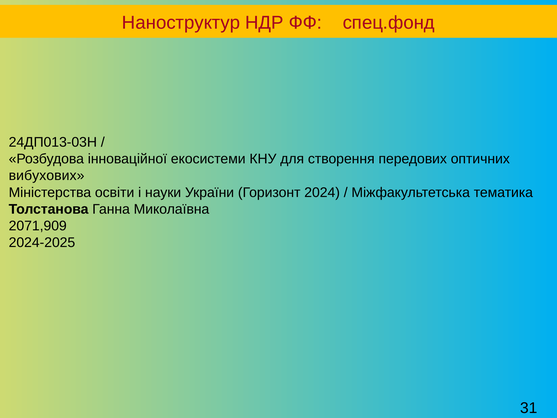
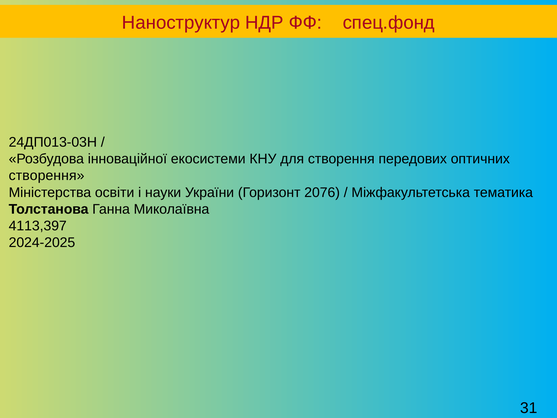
вибухових: вибухових -> створення (47, 176)
2024: 2024 -> 2076 (322, 192)
2071,909: 2071,909 -> 4113,397 (38, 226)
